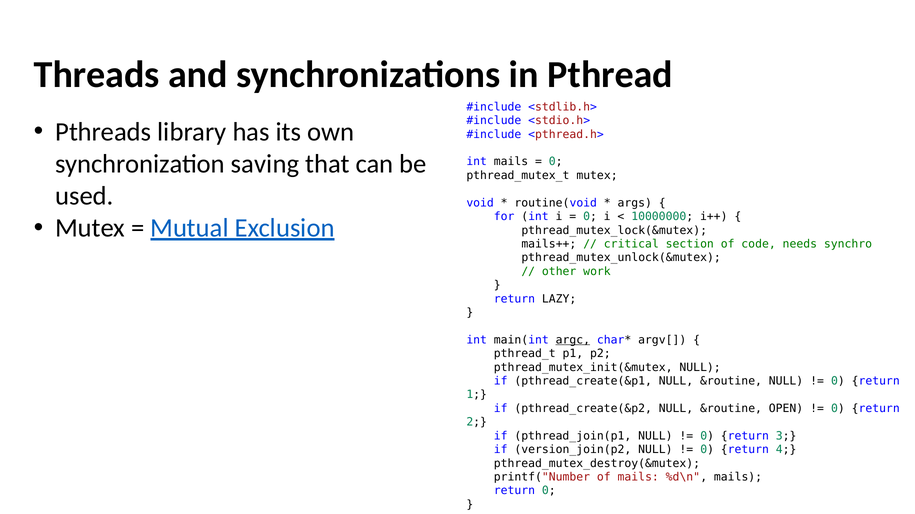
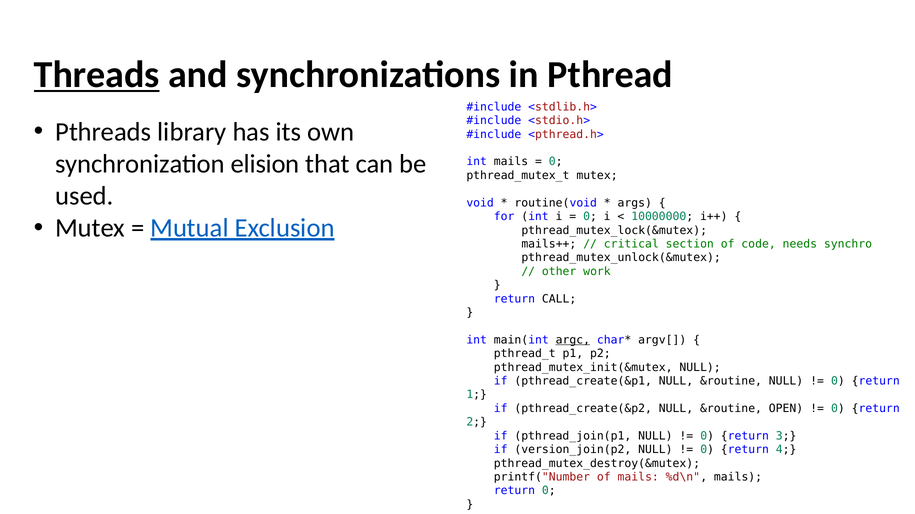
Threads underline: none -> present (97, 75)
saving: saving -> elision (265, 164)
LAZY: LAZY -> CALL (559, 299)
